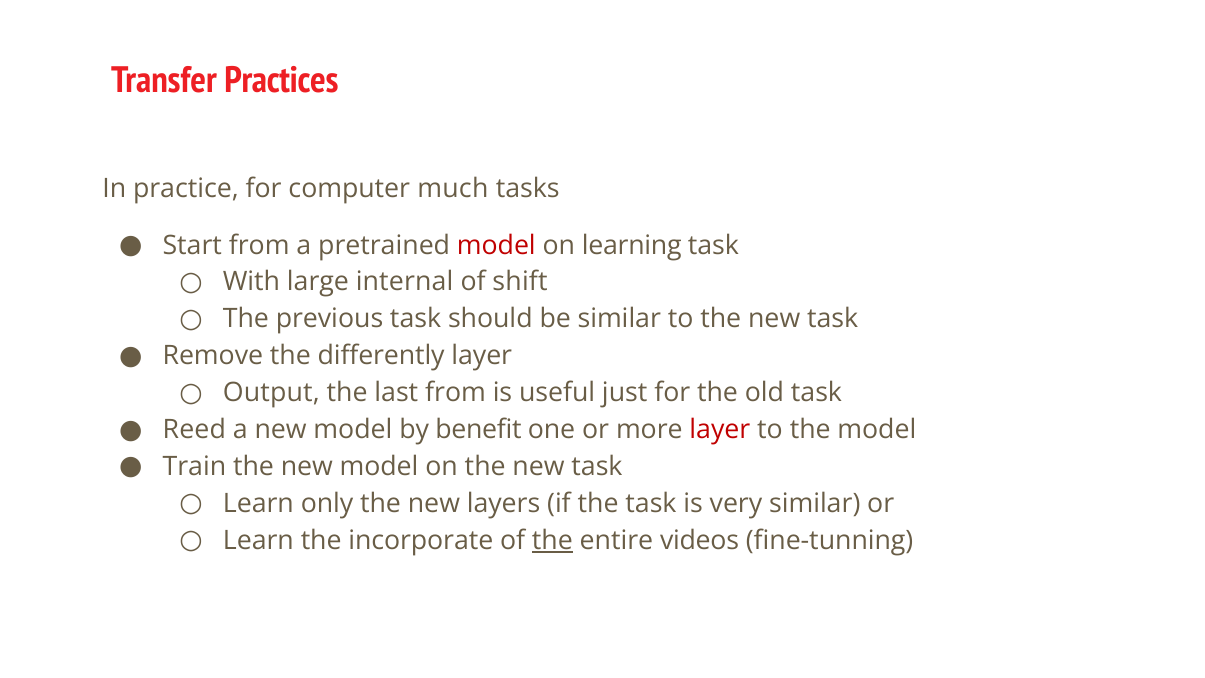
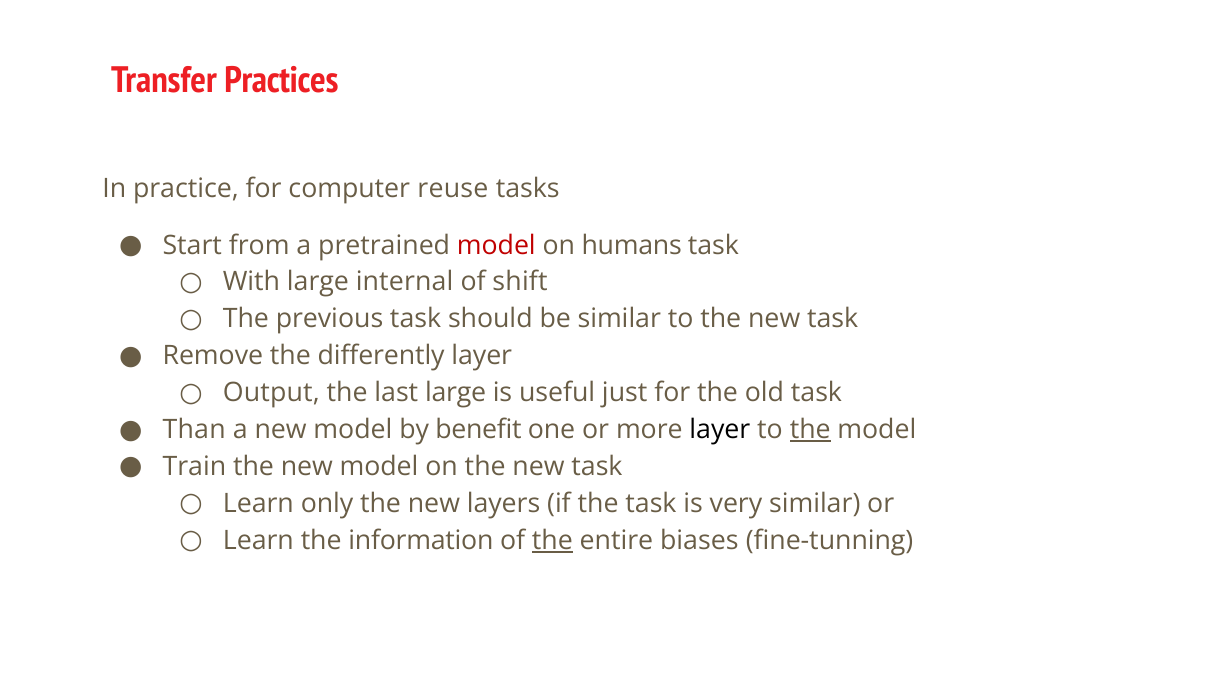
much: much -> reuse (453, 188)
learning: learning -> humans (632, 245)
last from: from -> large (456, 393)
Reed: Reed -> Than (194, 430)
layer colour: red -> black (720, 430)
the underline: none -> present (810, 430)
incorporate: incorporate -> information (421, 540)
videos: videos -> biases (699, 540)
